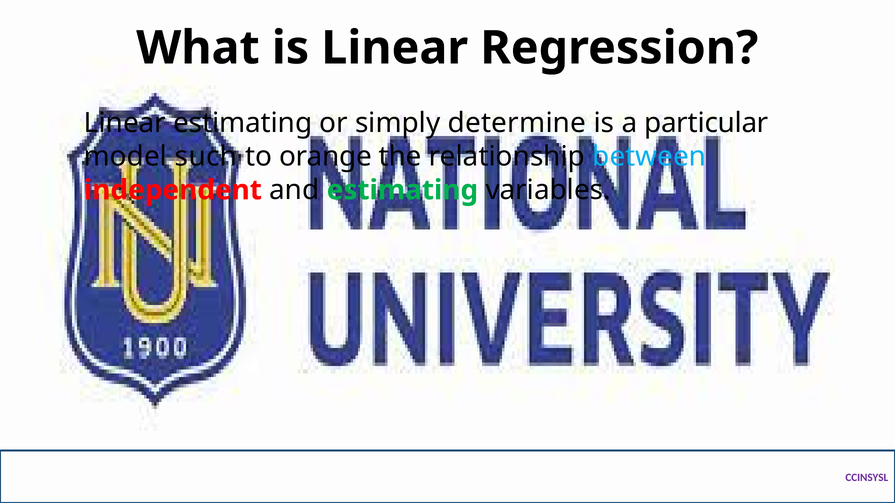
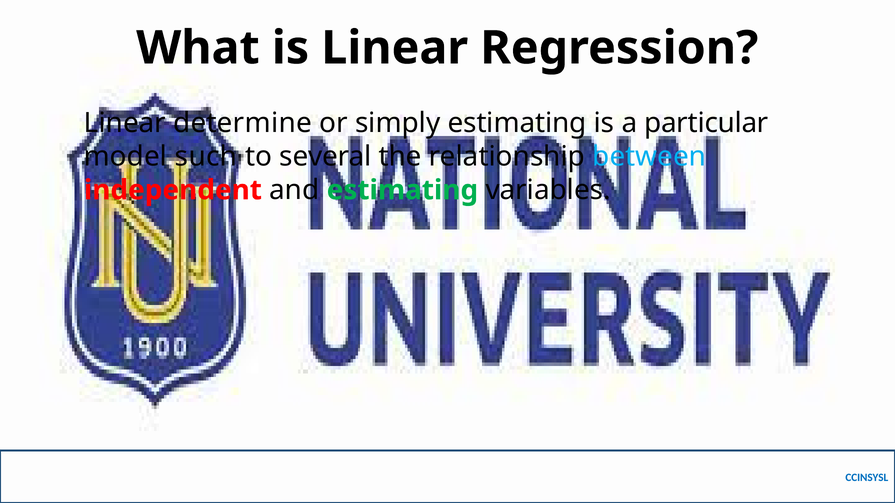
Linear estimating: estimating -> determine (243, 123)
simply determine: determine -> estimating (517, 123)
orange: orange -> several (326, 157)
CCINSYSL colour: purple -> blue (867, 478)
